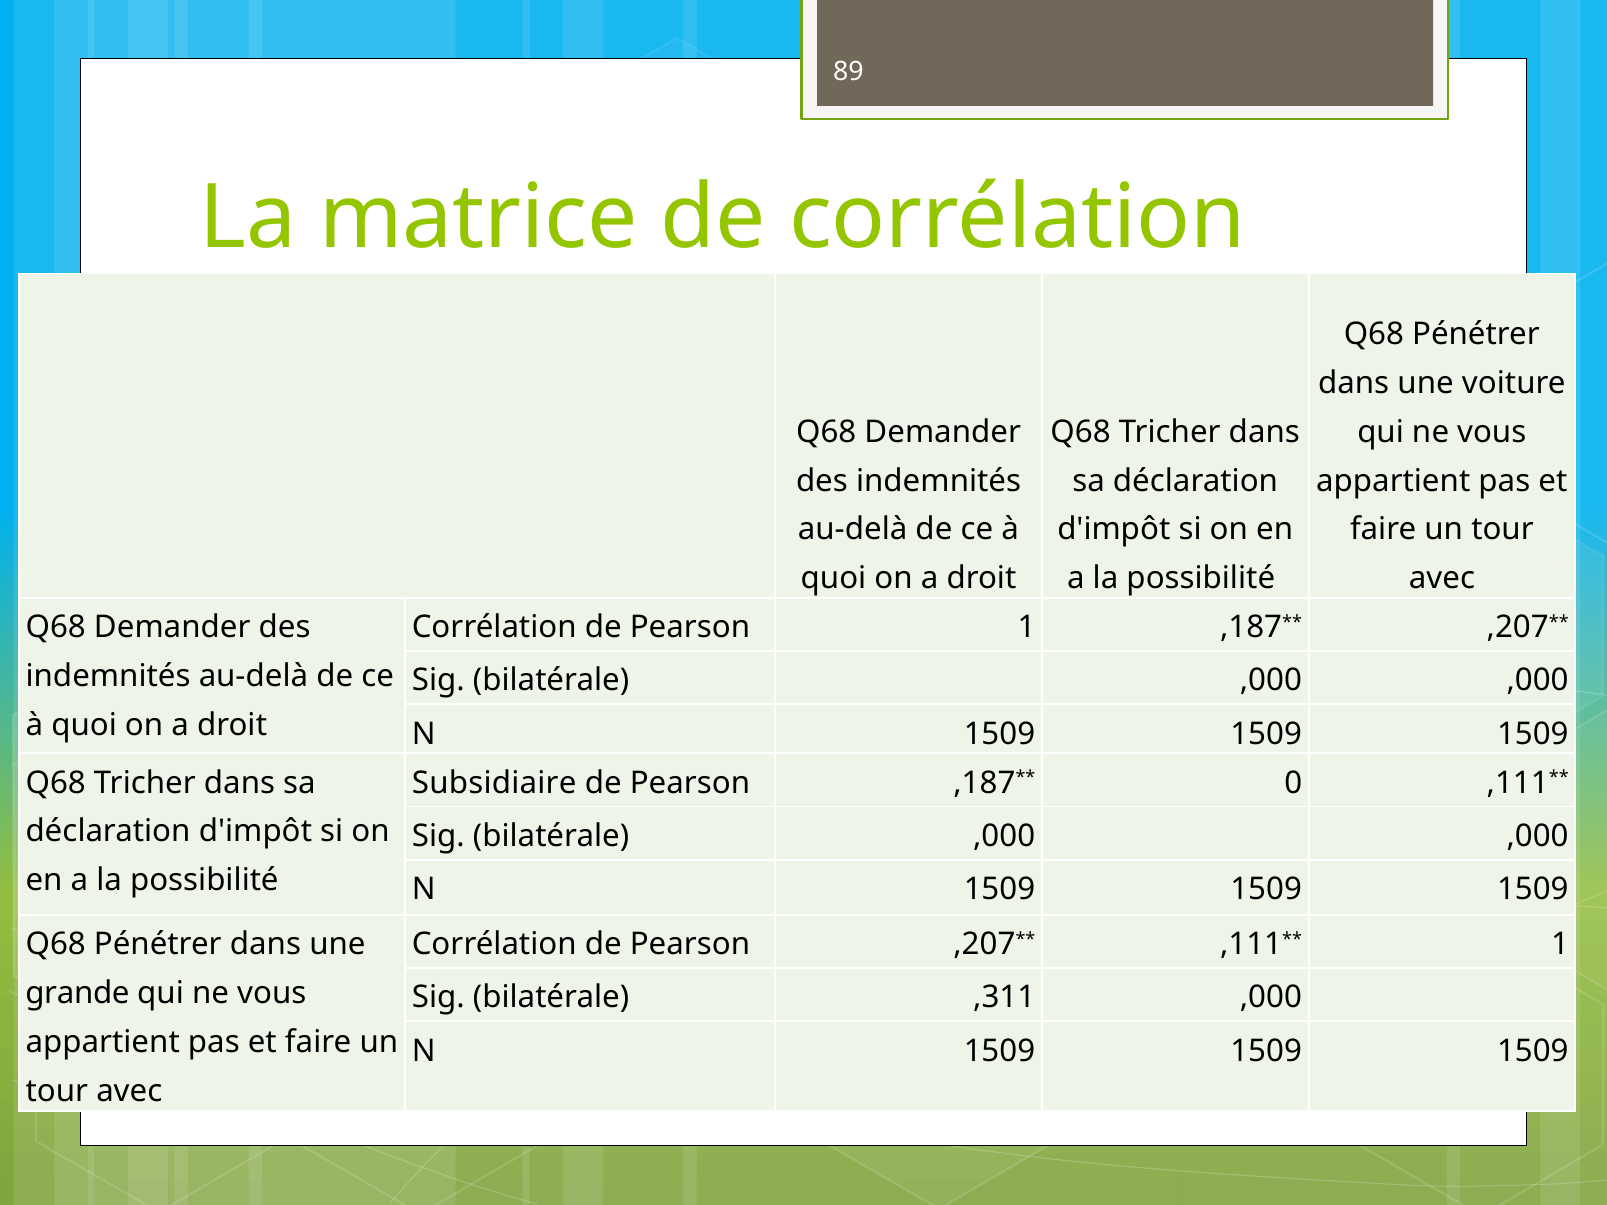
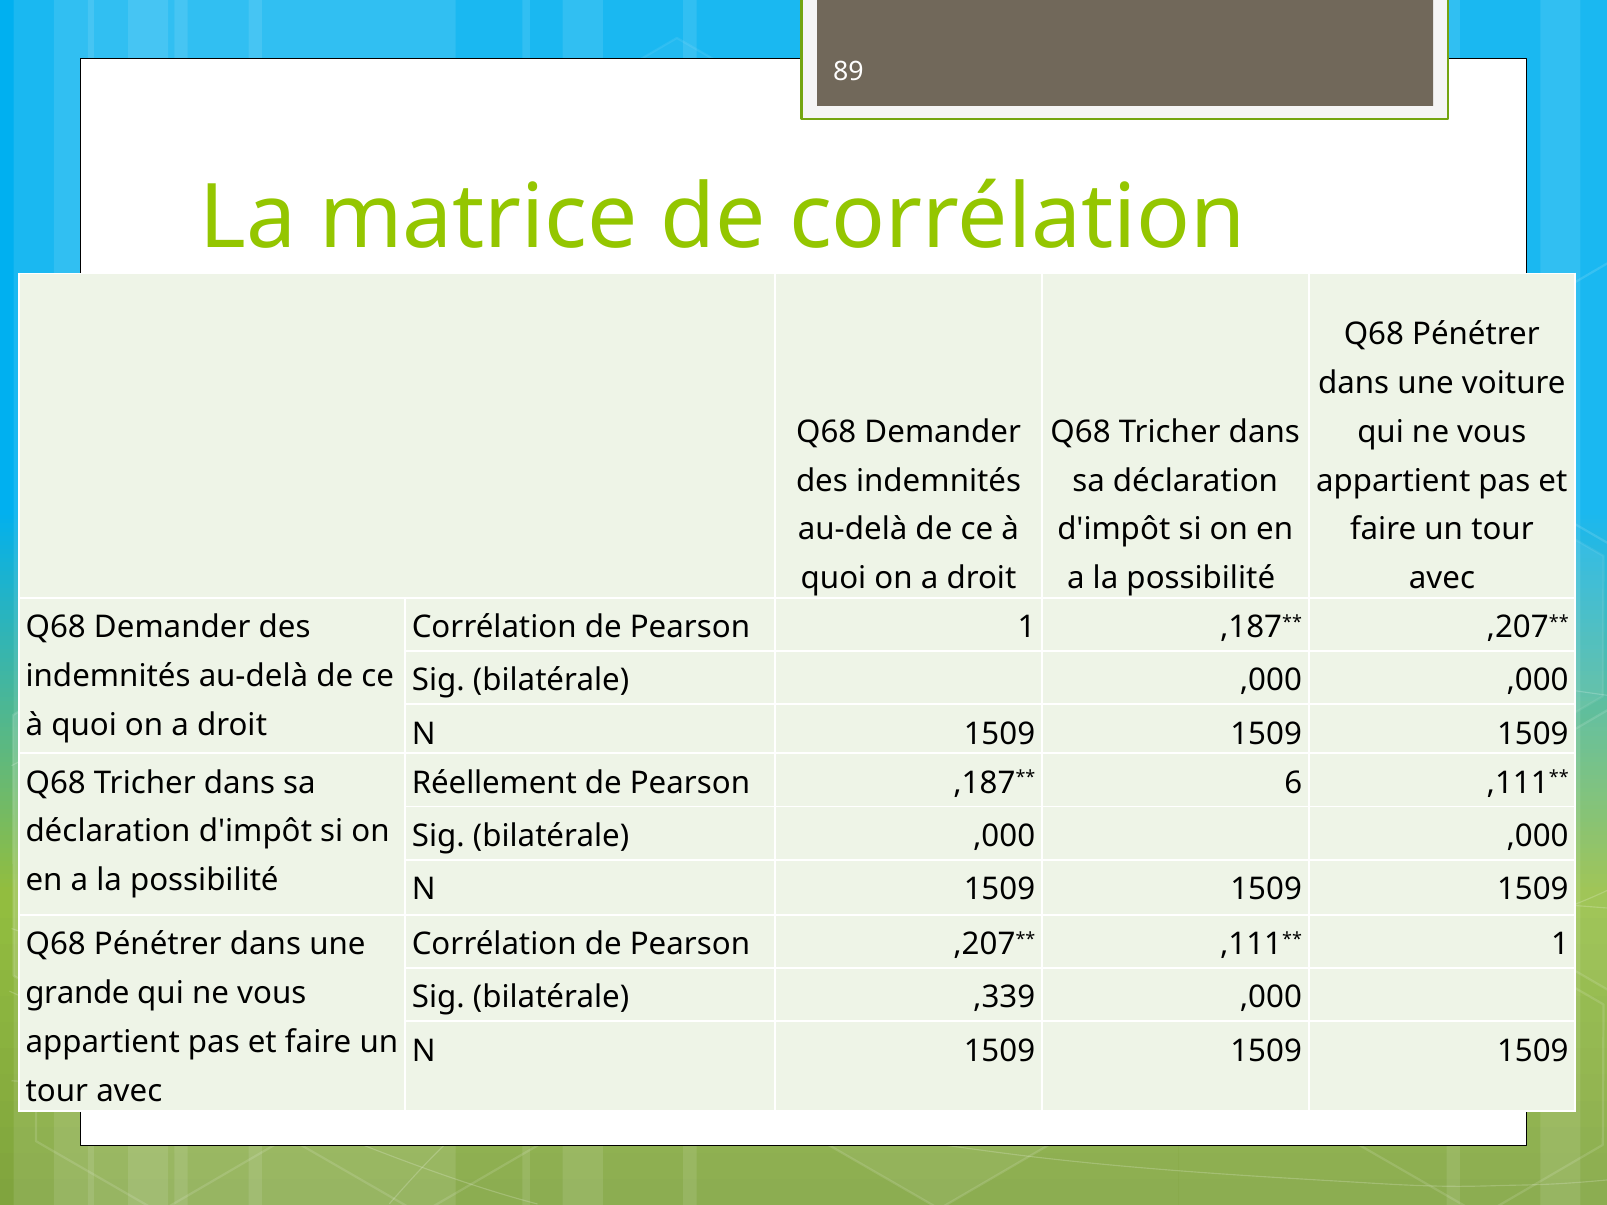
Subsidiaire: Subsidiaire -> Réellement (494, 783)
0: 0 -> 6 (1293, 783)
,311: ,311 -> ,339 (1004, 998)
